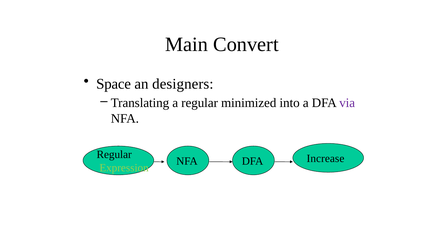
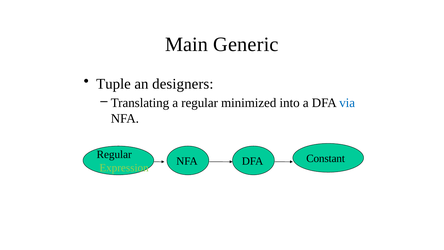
Convert: Convert -> Generic (246, 44)
Space: Space -> Tuple (113, 84)
via colour: purple -> blue (347, 103)
Increase: Increase -> Constant (326, 158)
